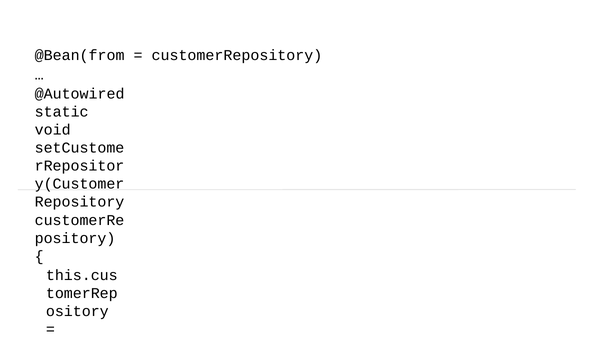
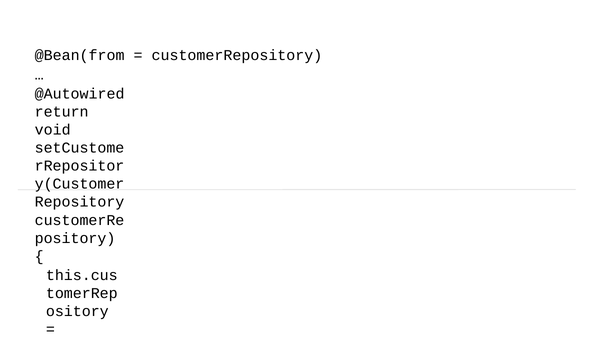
static: static -> return (62, 112)
